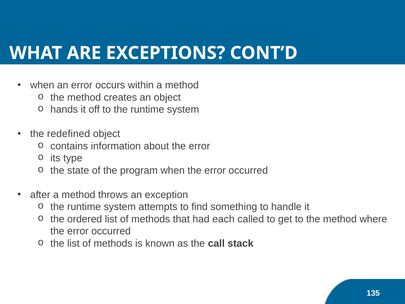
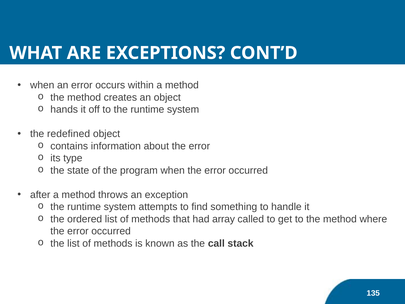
each: each -> array (224, 219)
